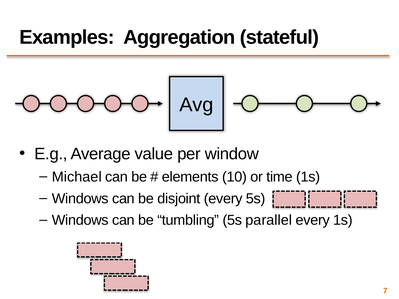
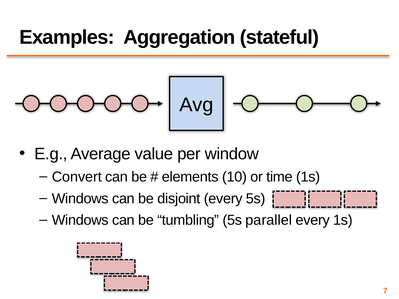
Michael: Michael -> Convert (77, 177)
